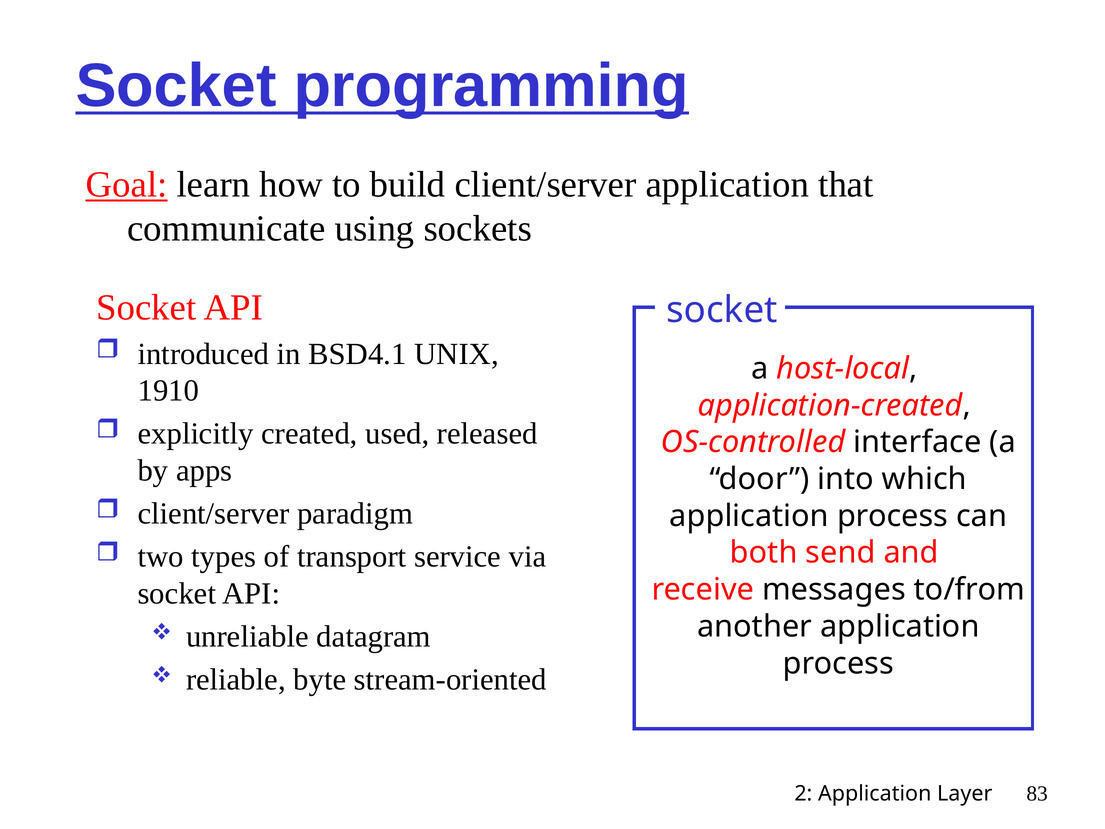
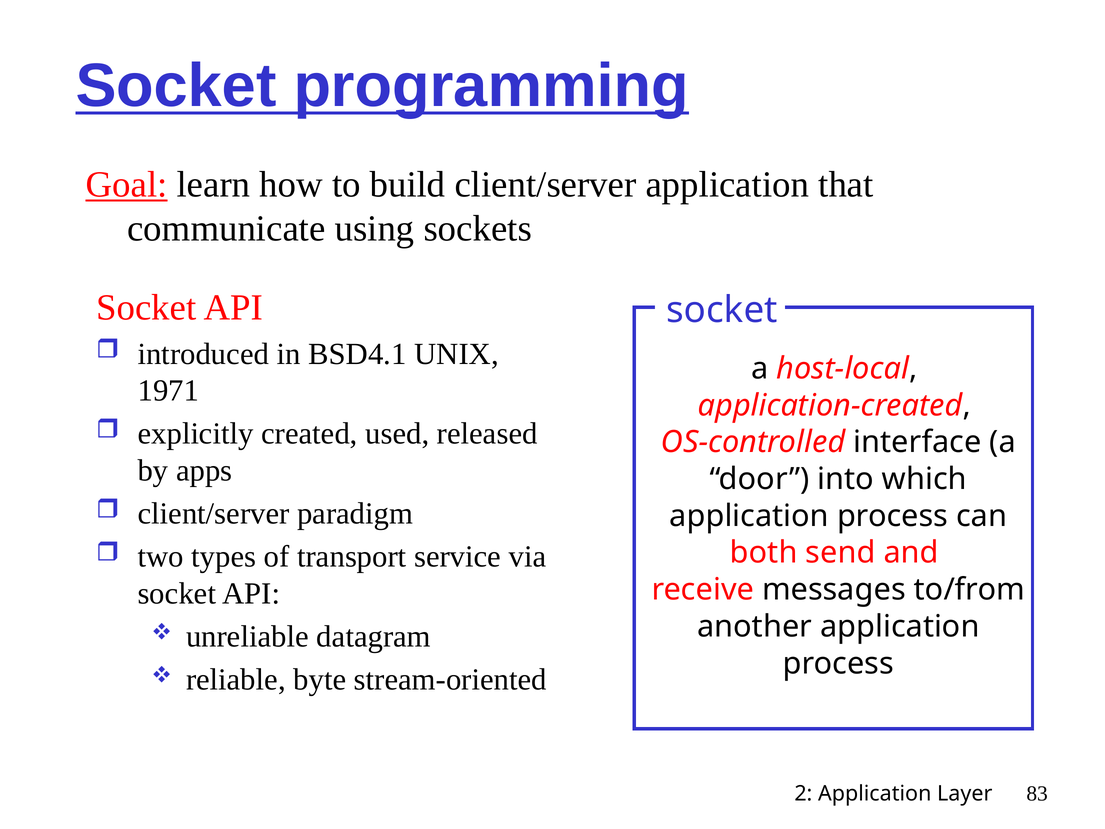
1910: 1910 -> 1971 (168, 391)
